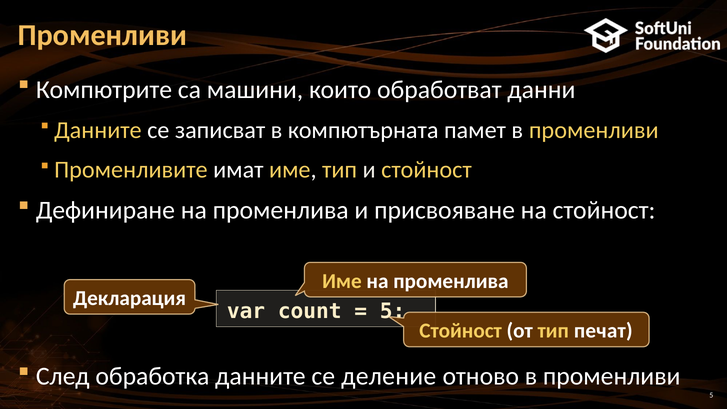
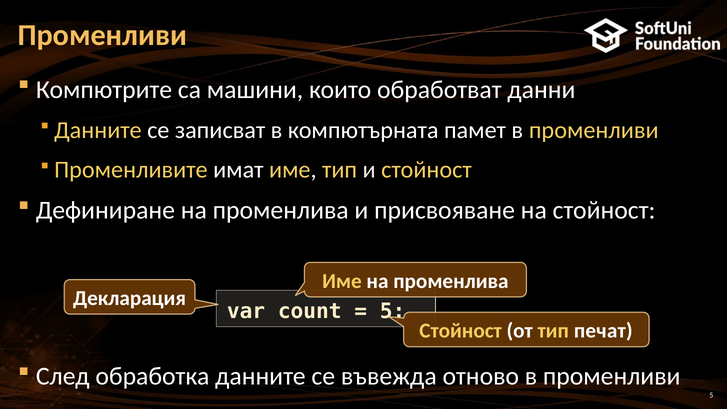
деление: деление -> въвежда (389, 376)
